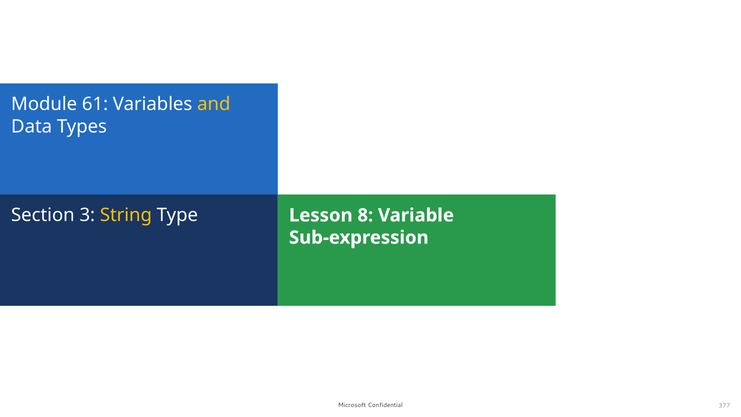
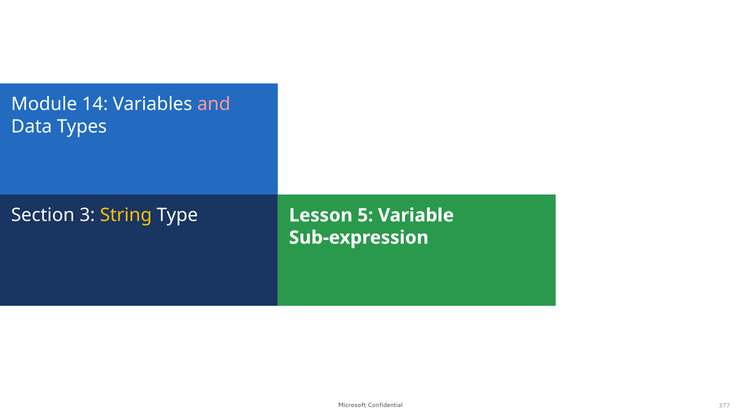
61: 61 -> 14 (95, 104)
and colour: yellow -> pink (214, 104)
8: 8 -> 5 (365, 215)
